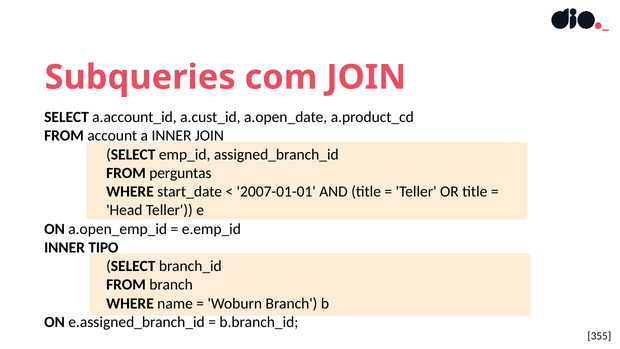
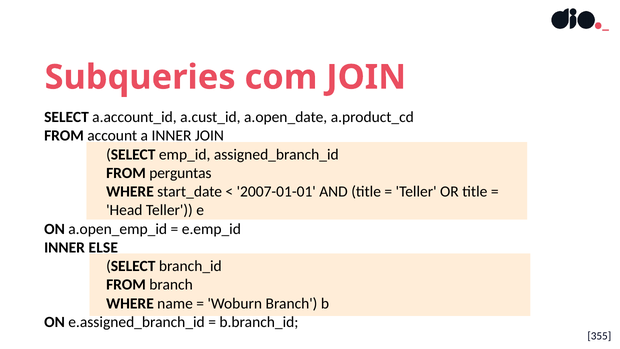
TIPO: TIPO -> ELSE (103, 247)
